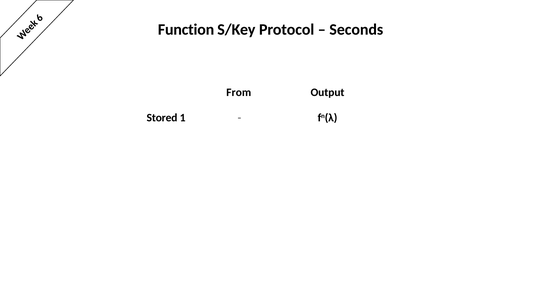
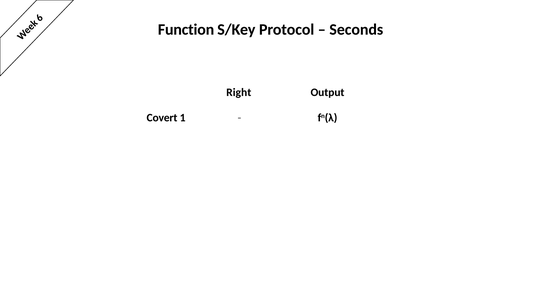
From: From -> Right (239, 92)
Stored: Stored -> Covert (162, 118)
